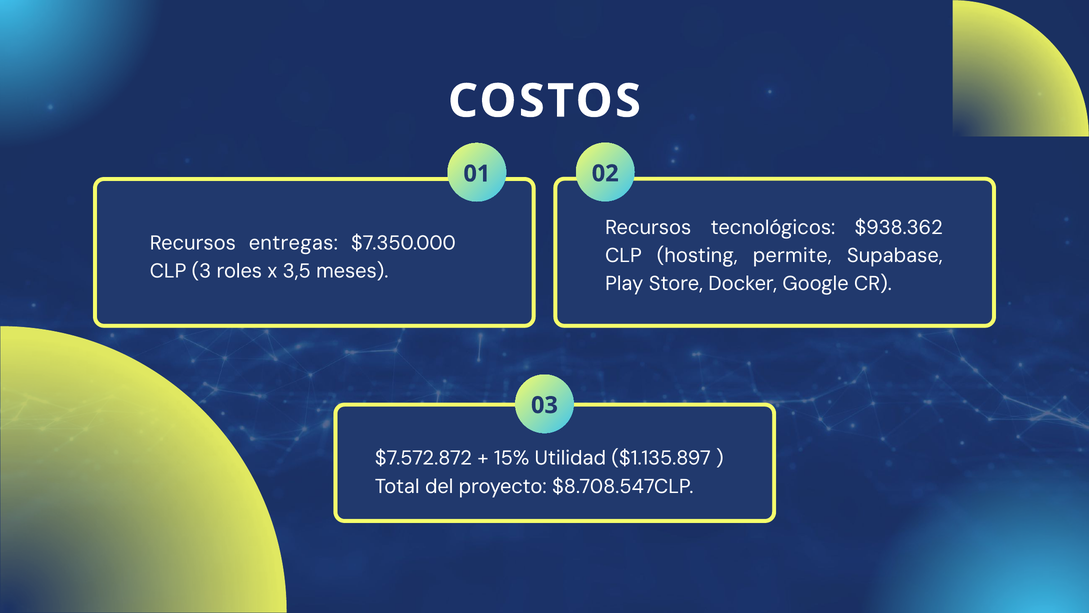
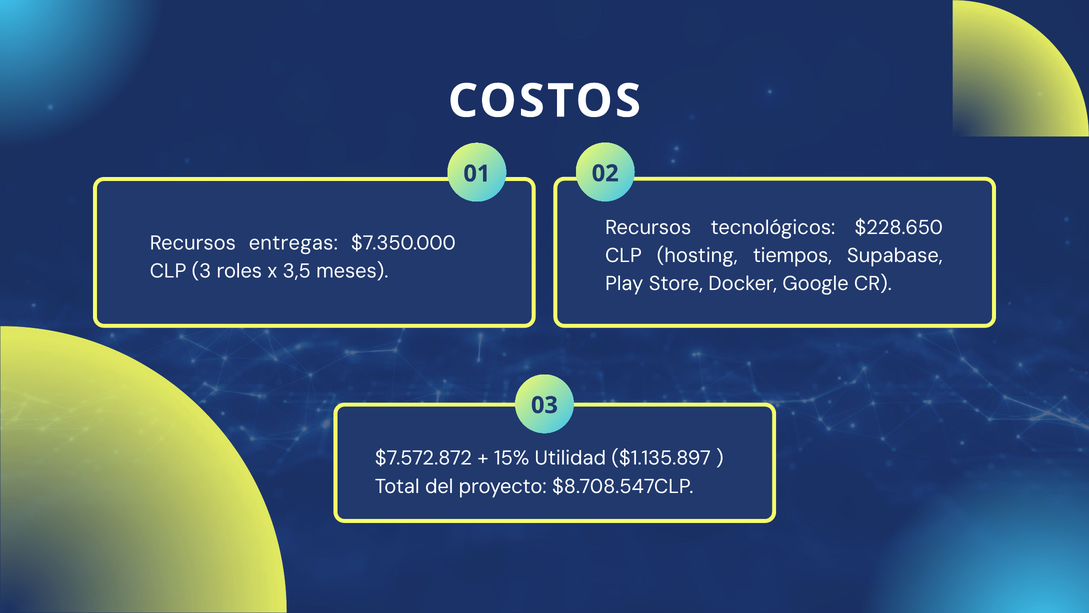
$938.362: $938.362 -> $228.650 (899, 227)
permite: permite -> tiempos (792, 255)
